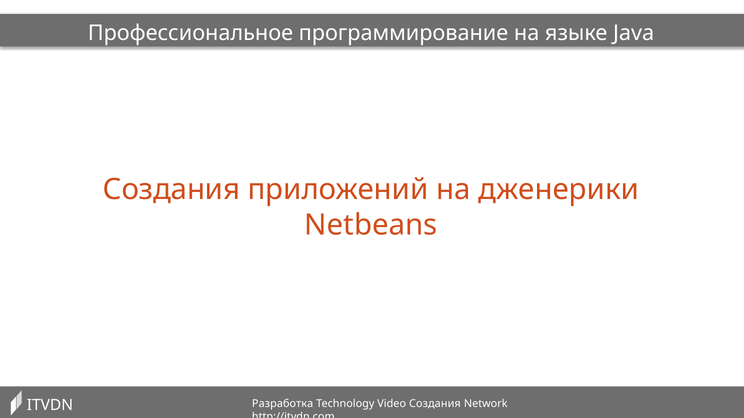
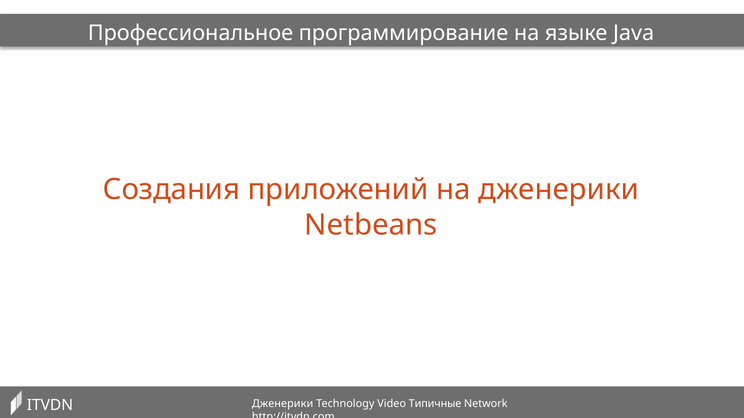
Разработка: Разработка -> Дженерики (283, 404)
Video Создания: Создания -> Типичные (435, 404)
